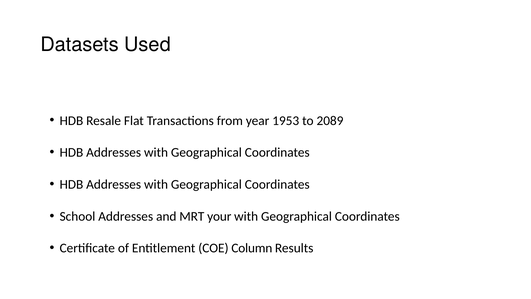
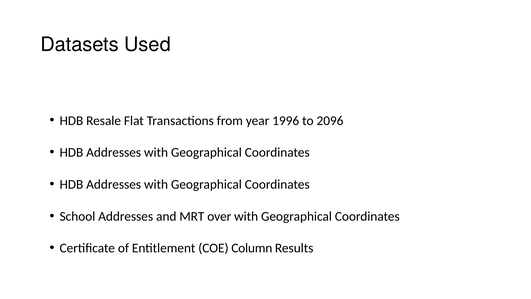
1953: 1953 -> 1996 (286, 121)
2089: 2089 -> 2096 (330, 121)
your: your -> over (219, 216)
